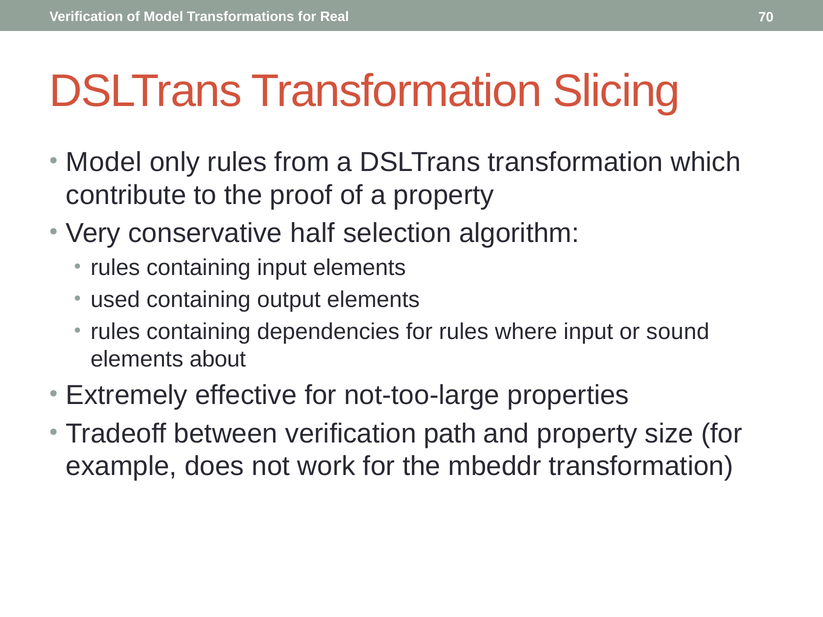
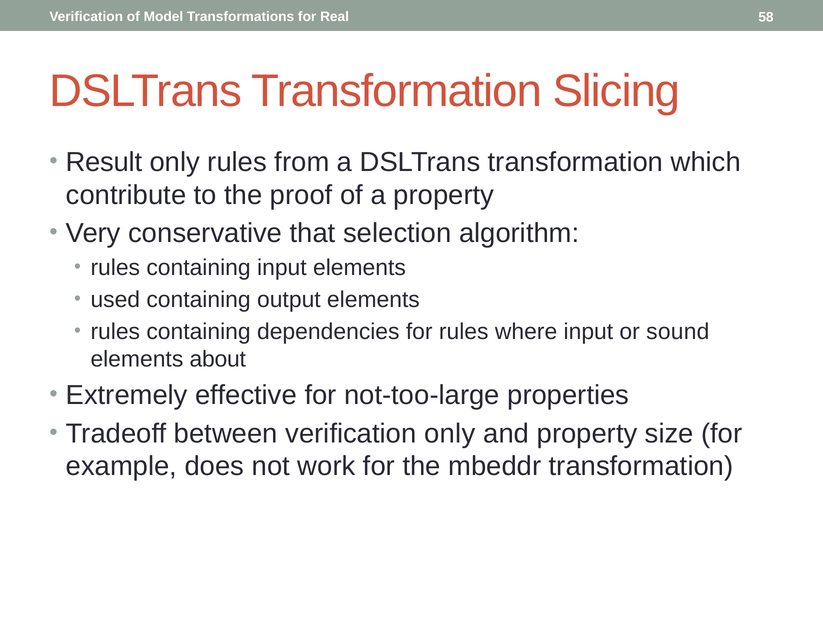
70: 70 -> 58 (766, 17)
Model: Model -> Result (104, 162)
half: half -> that (313, 233)
verification path: path -> only (450, 434)
